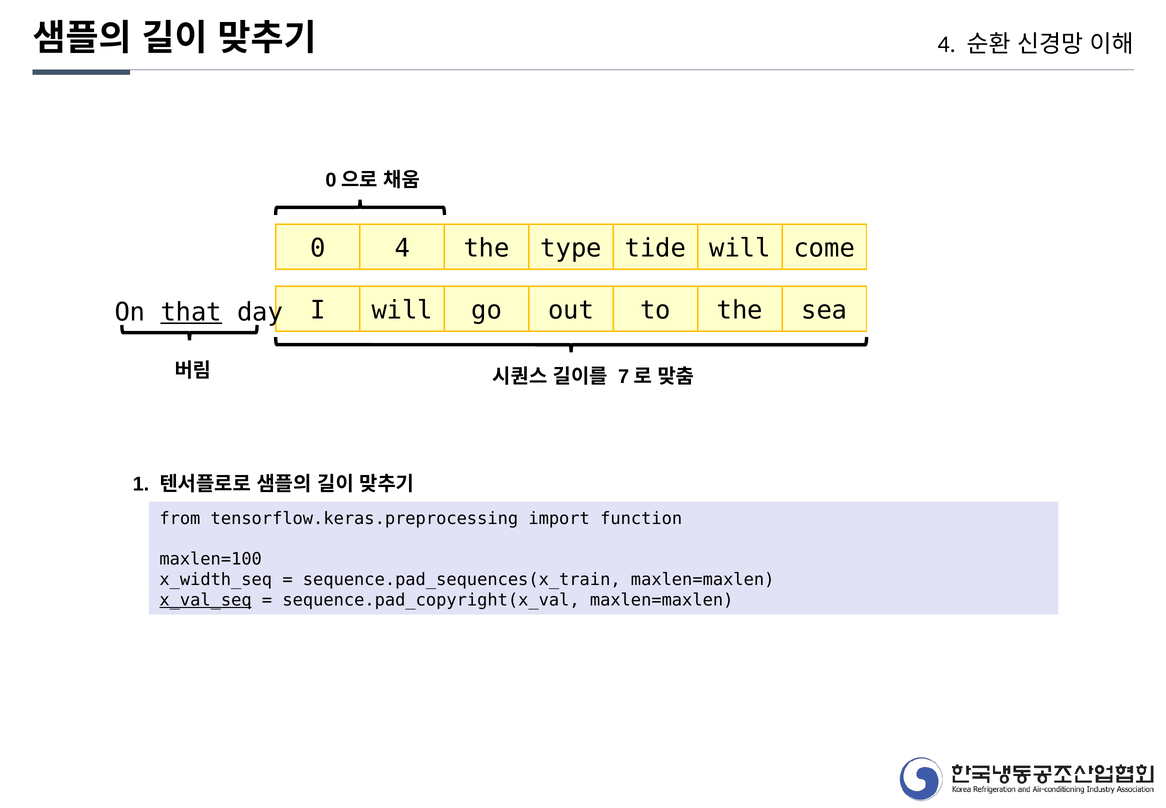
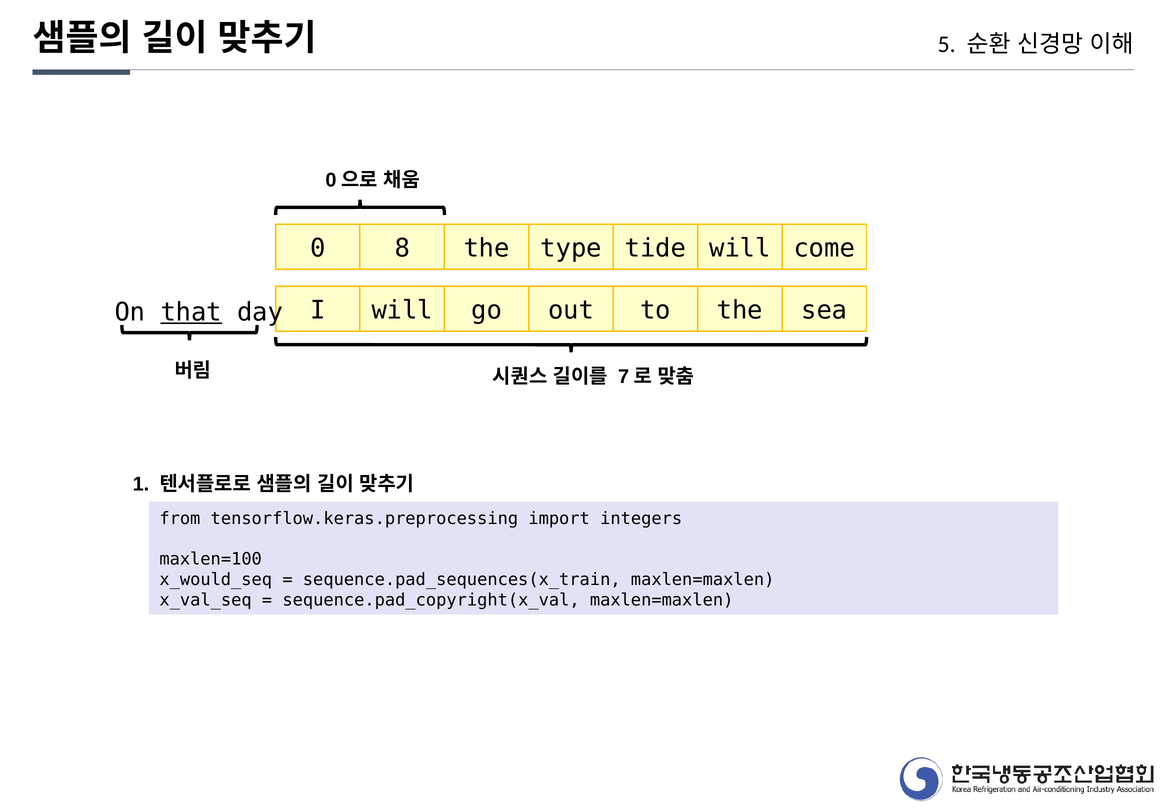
4: 4 -> 5 (947, 44)
0 4: 4 -> 8 (402, 248)
function: function -> integers (641, 518)
x_width_seq: x_width_seq -> x_would_seq (216, 579)
x_val_seq underline: present -> none (206, 600)
